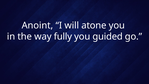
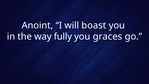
atone: atone -> boast (94, 25)
guided: guided -> graces (108, 36)
